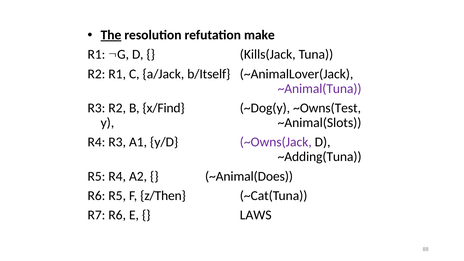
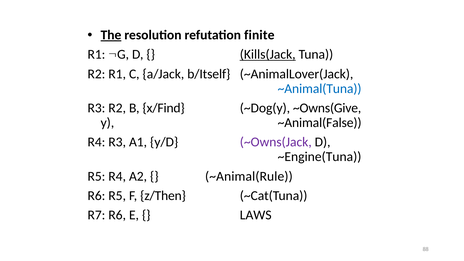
make: make -> finite (259, 35)
Kills(Jack underline: none -> present (268, 55)
~Animal(Tuna colour: purple -> blue (320, 89)
~Owns(Test: ~Owns(Test -> ~Owns(Give (327, 108)
~Animal(Slots: ~Animal(Slots -> ~Animal(False (320, 123)
~Adding(Tuna: ~Adding(Tuna -> ~Engine(Tuna (320, 157)
~Animal(Does: ~Animal(Does -> ~Animal(Rule (249, 176)
